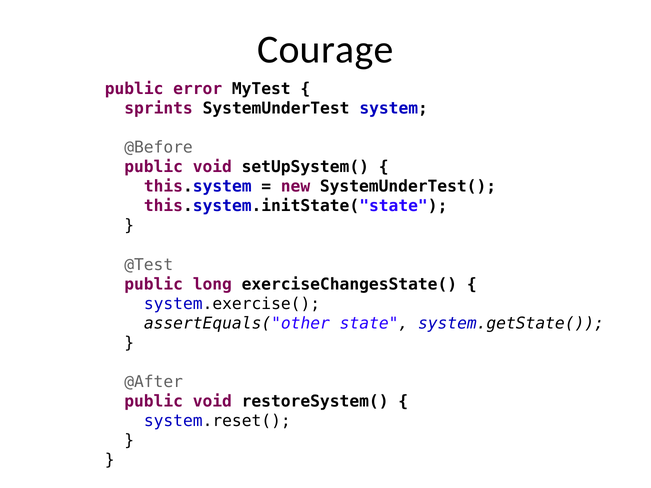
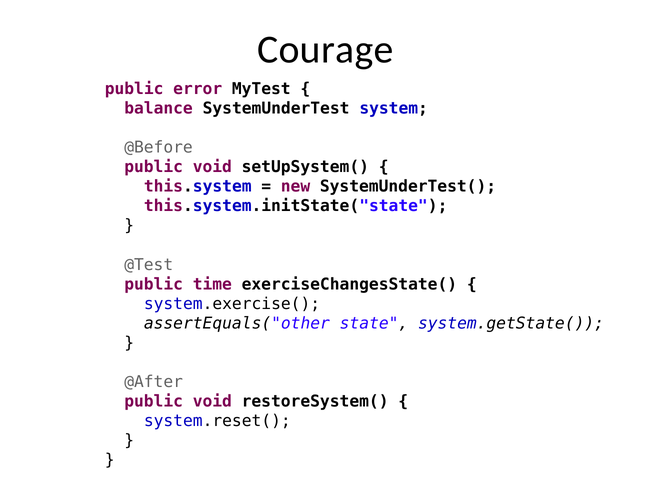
sprints: sprints -> balance (159, 109)
long: long -> time (212, 284)
